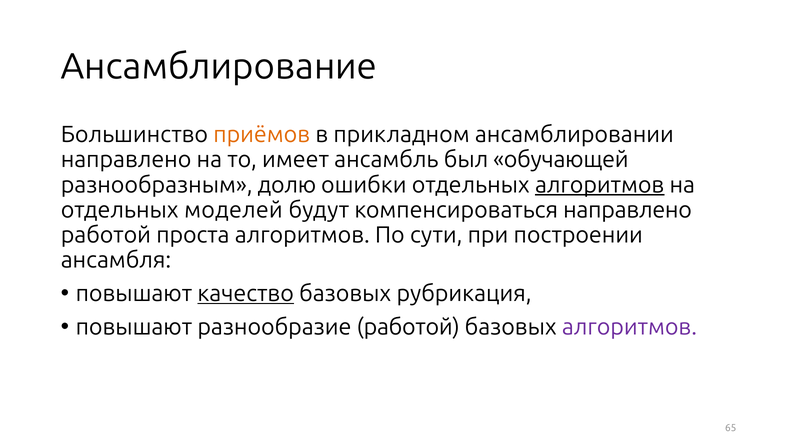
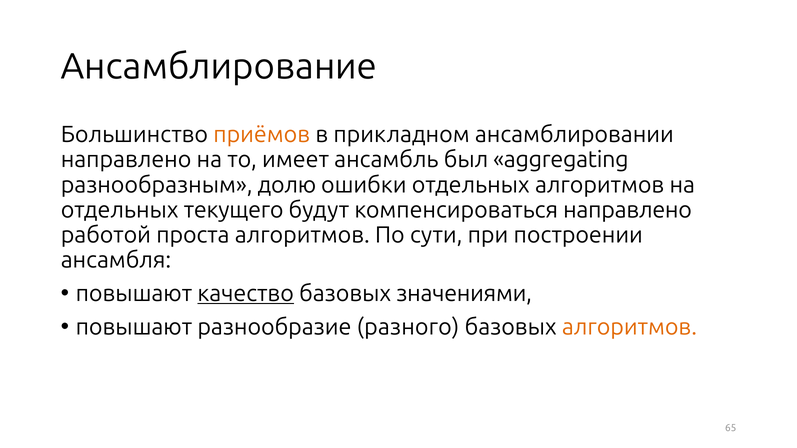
обучающей: обучающей -> aggregating (561, 160)
алгоритмов underline: present -> none (600, 185)
моделей: моделей -> текущего (234, 210)
рубрикация: рубрикация -> значениями (464, 294)
разнообразие работой: работой -> разного (408, 327)
алгоритмов colour: purple -> orange (629, 327)
